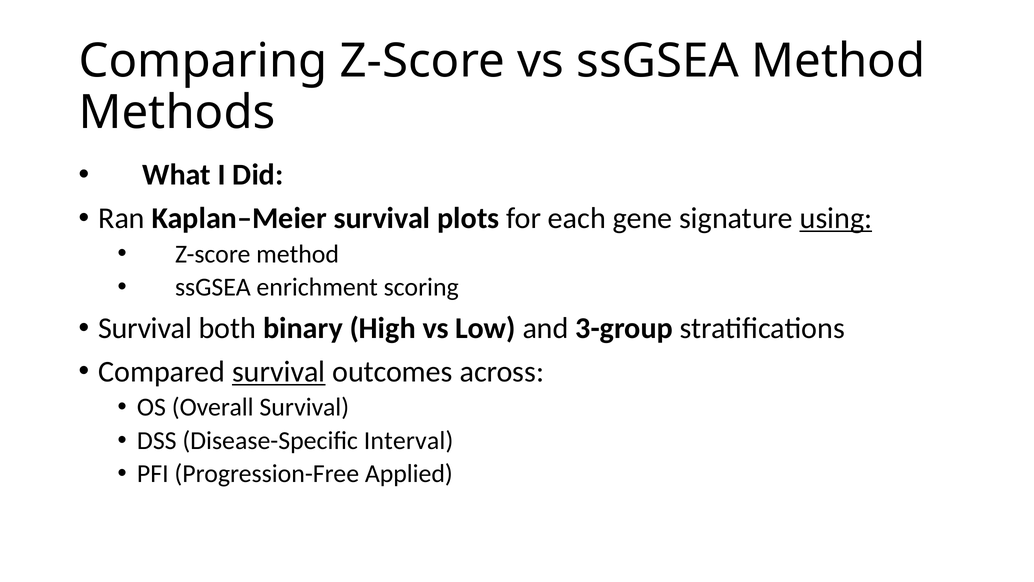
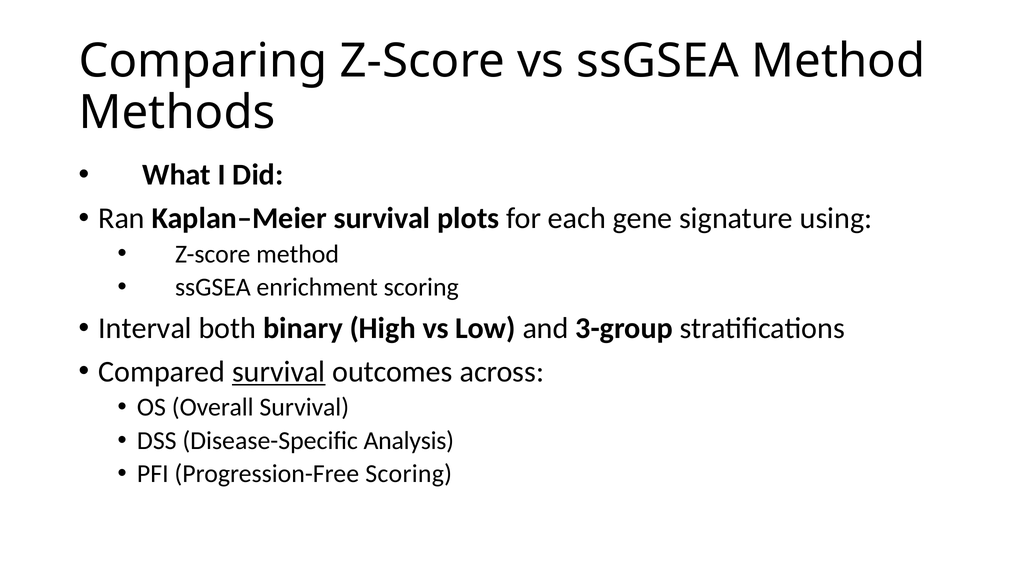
using underline: present -> none (836, 218)
Survival: Survival -> Interval (145, 328)
Interval: Interval -> Analysis (409, 440)
Progression-Free Applied: Applied -> Scoring (409, 474)
